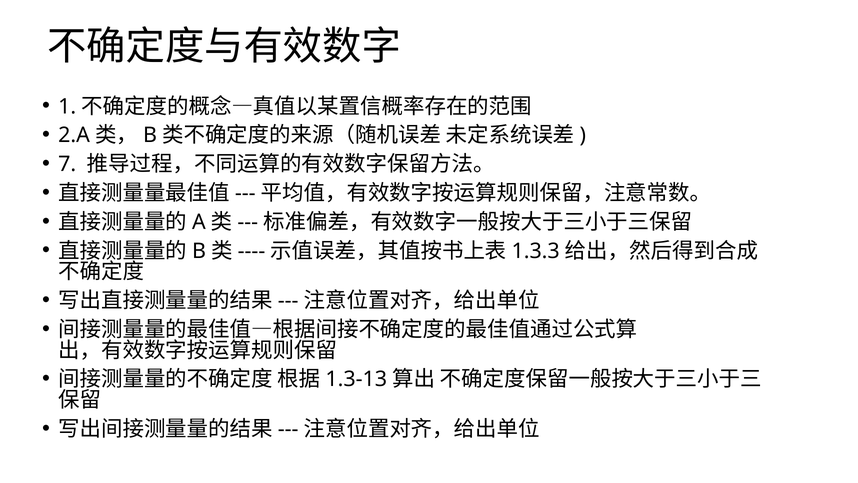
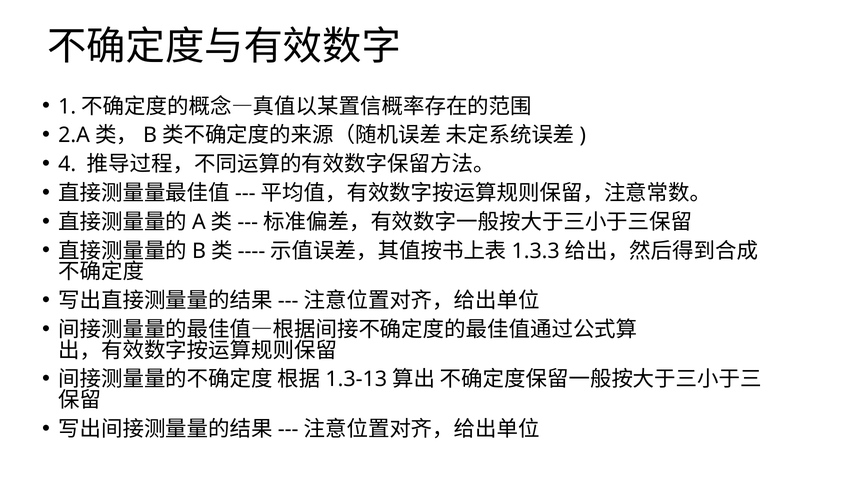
7: 7 -> 4 (67, 164)
